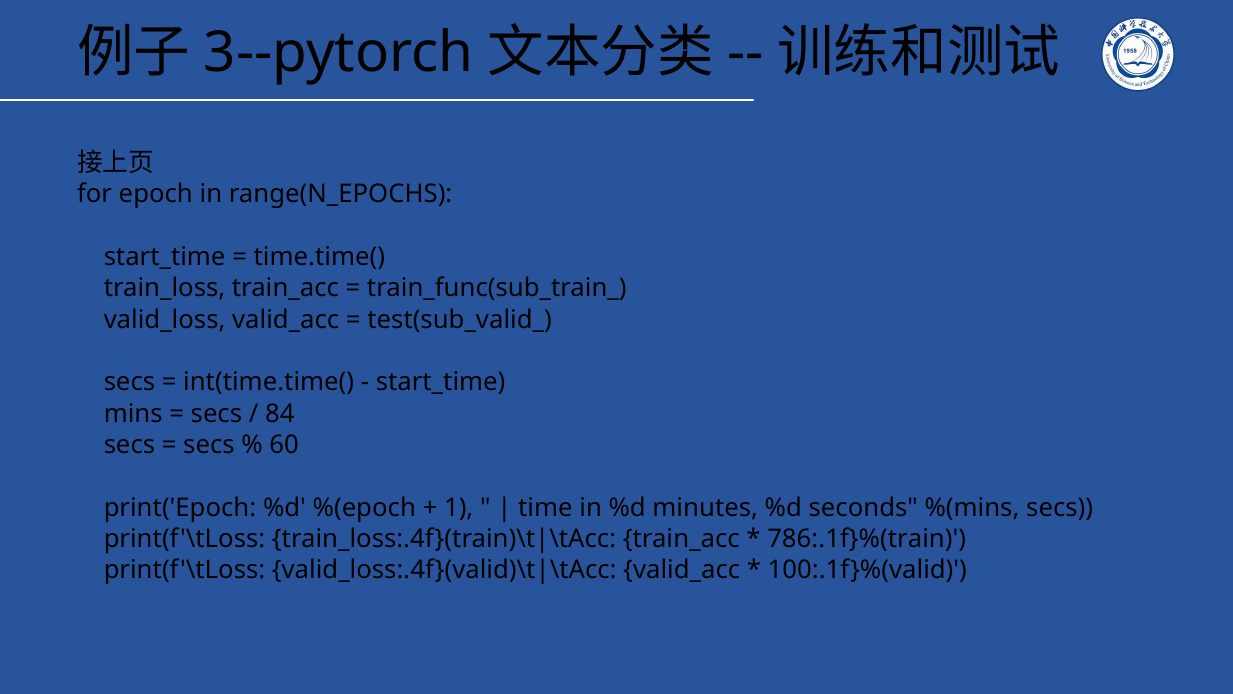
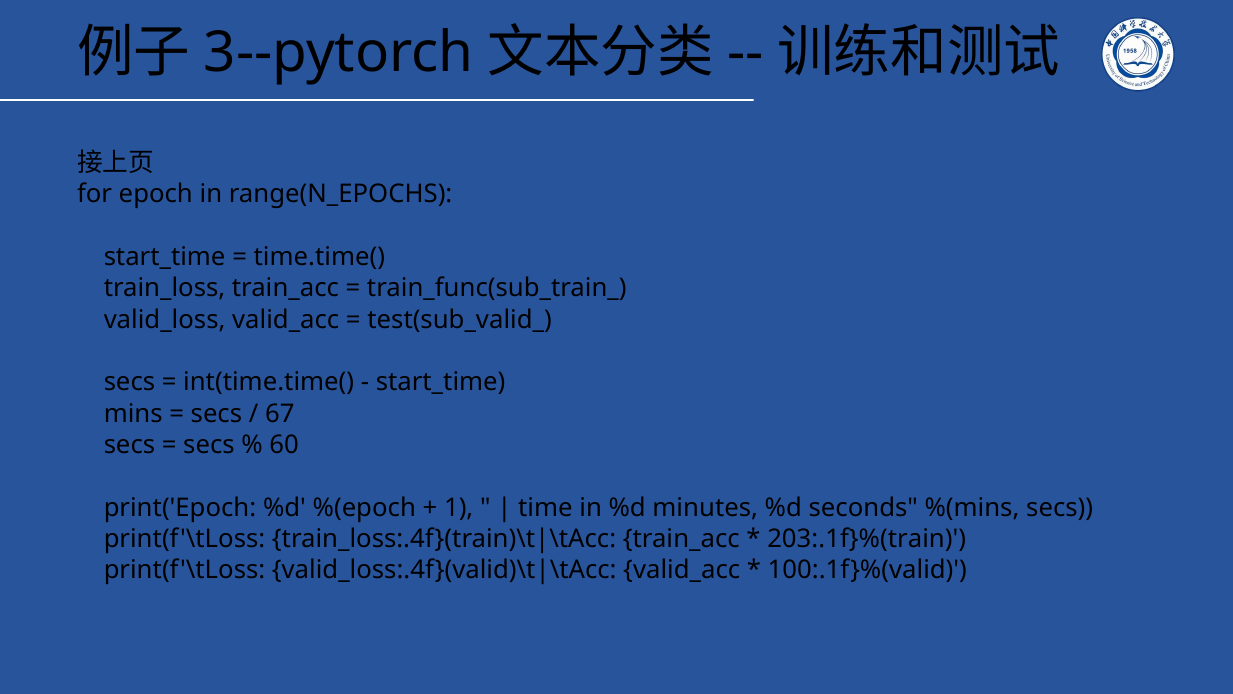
84: 84 -> 67 (280, 413)
786:.1f}%(train: 786:.1f}%(train -> 203:.1f}%(train (867, 539)
